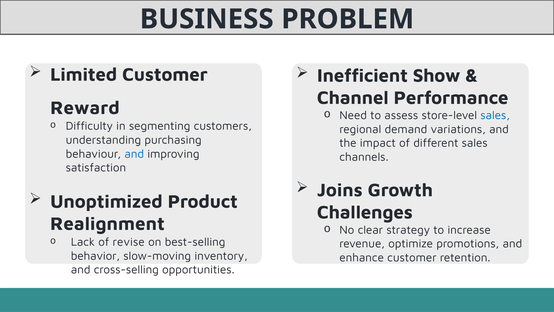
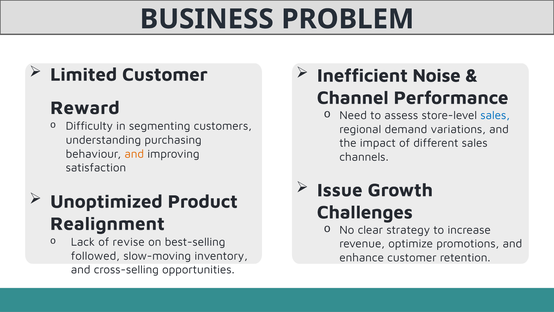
Show: Show -> Noise (437, 76)
and colour: blue -> orange (134, 154)
Joins: Joins -> Issue (340, 190)
behavior: behavior -> followed (95, 256)
